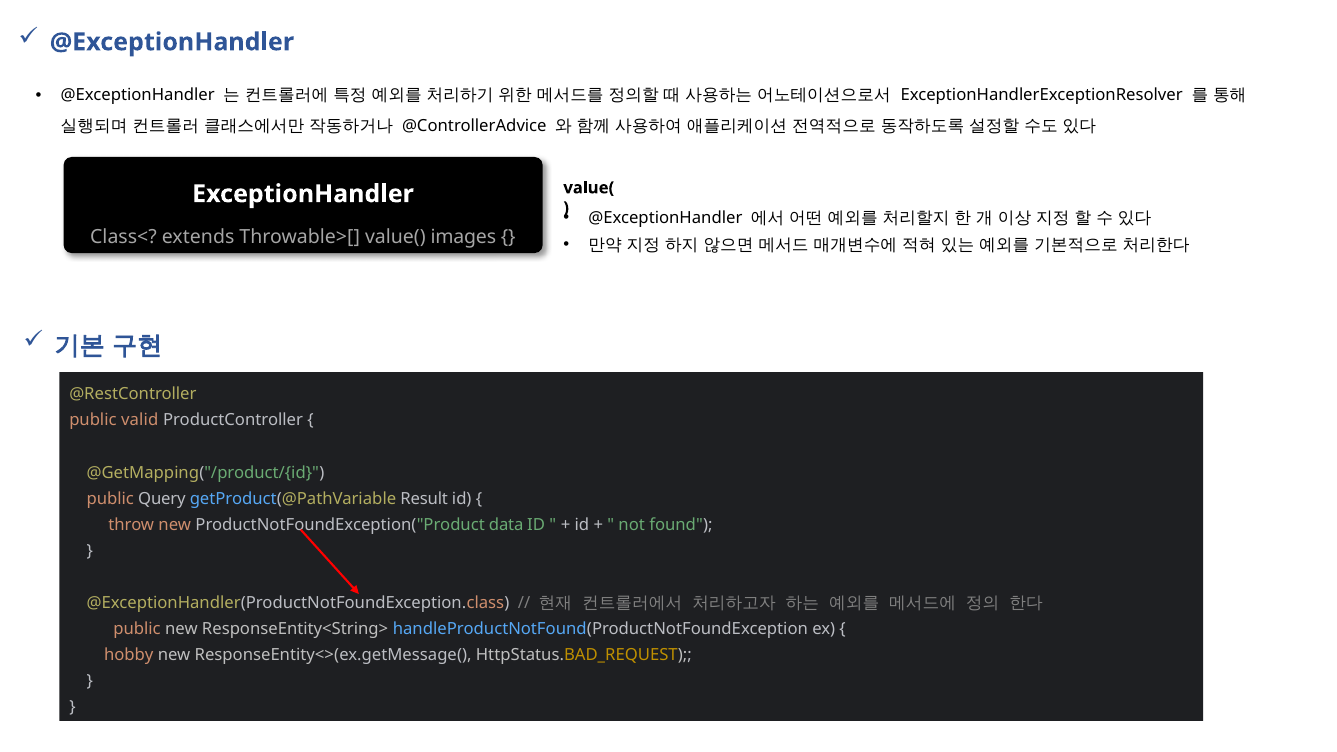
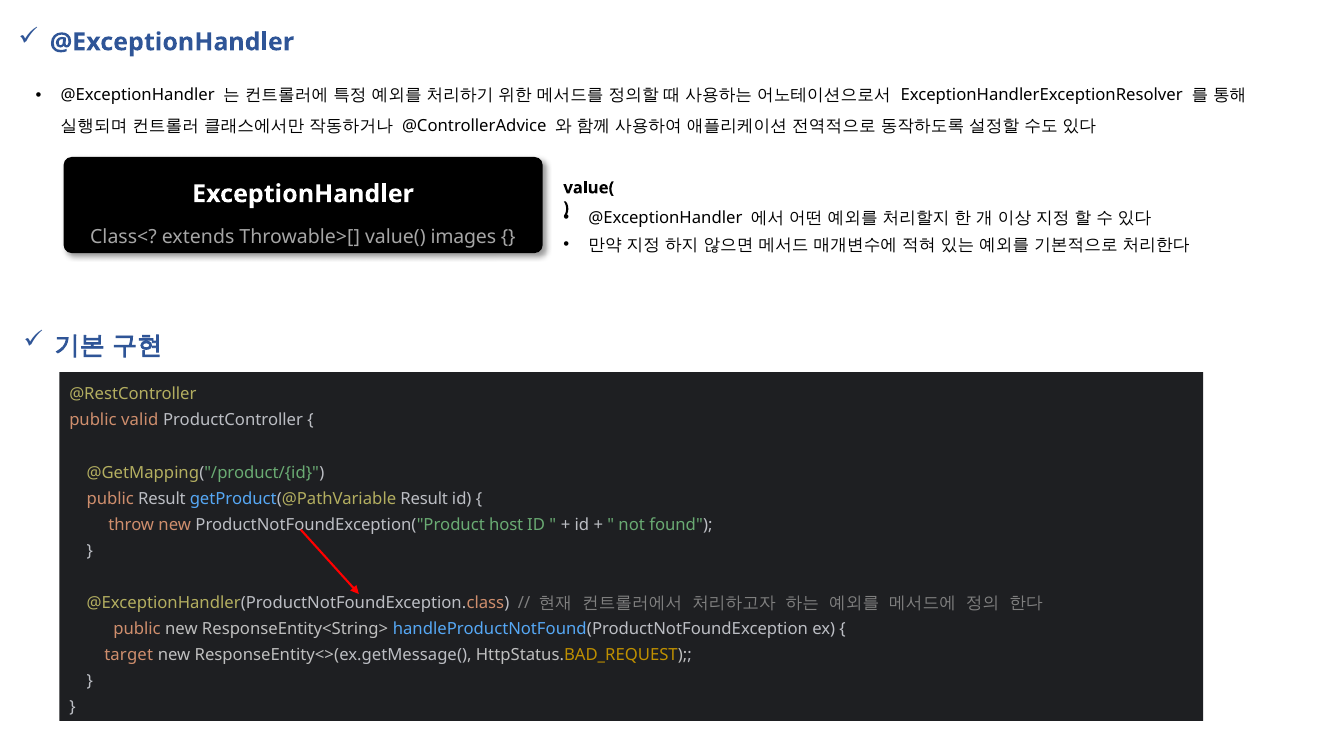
public Query: Query -> Result (162, 499)
data: data -> host (506, 525)
hobby: hobby -> target (129, 655)
